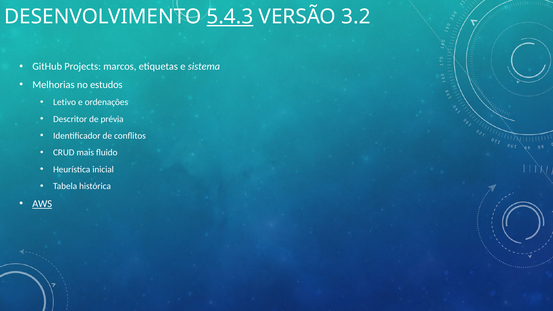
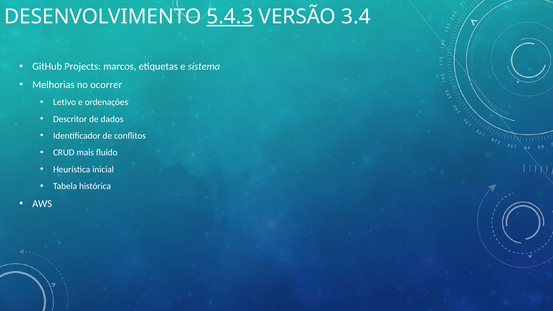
3.2: 3.2 -> 3.4 (356, 17)
estudos: estudos -> ocorrer (106, 85)
prévia: prévia -> dados (112, 119)
AWS underline: present -> none (42, 204)
